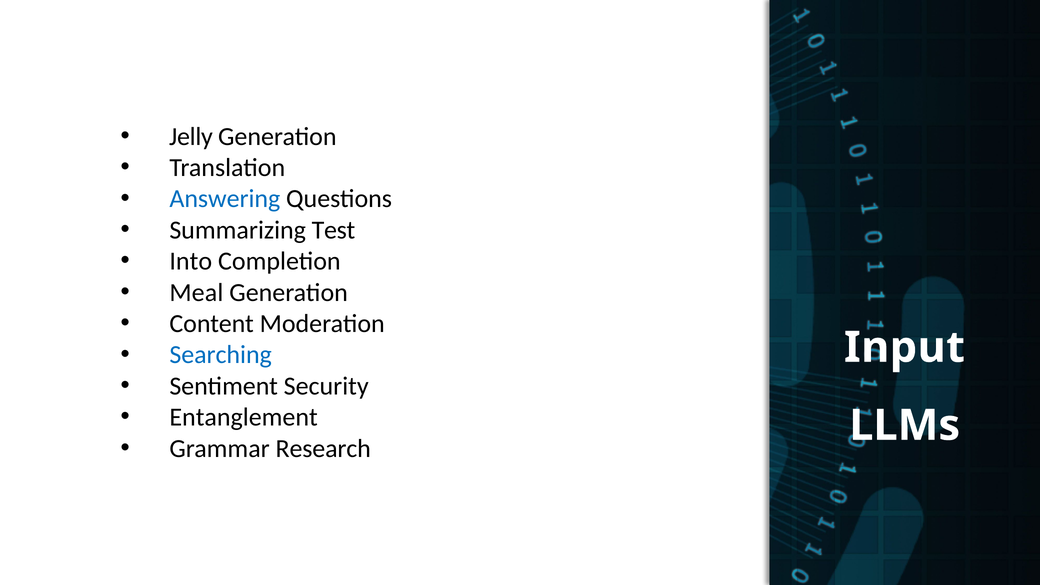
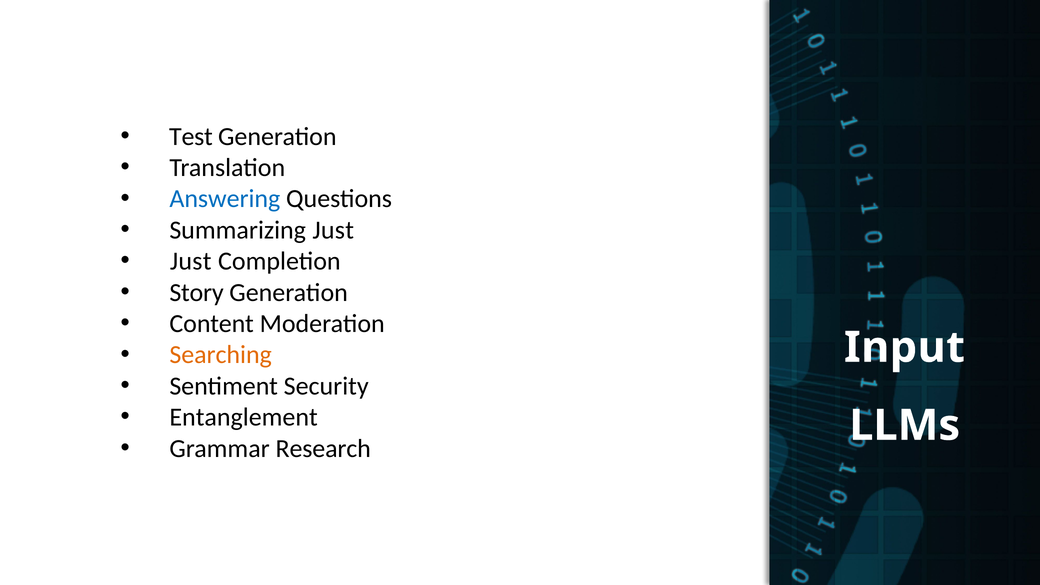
Jelly: Jelly -> Test (191, 137)
Summarizing Test: Test -> Just (333, 230)
Into: Into -> Just (191, 261)
Meal: Meal -> Story (197, 293)
Searching colour: blue -> orange (221, 355)
